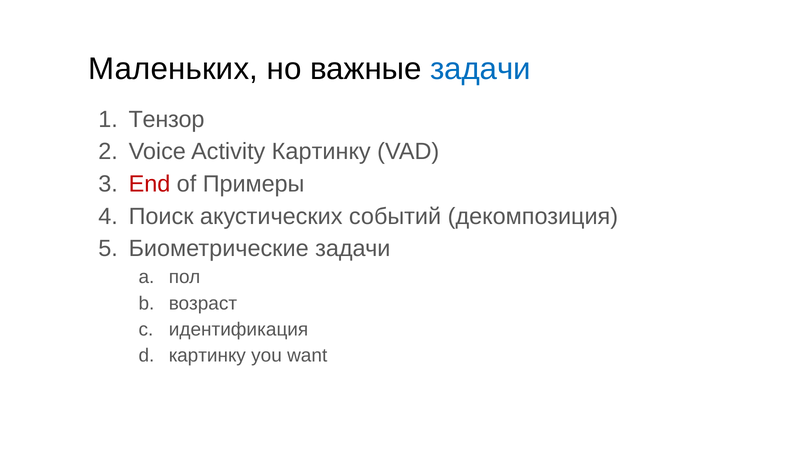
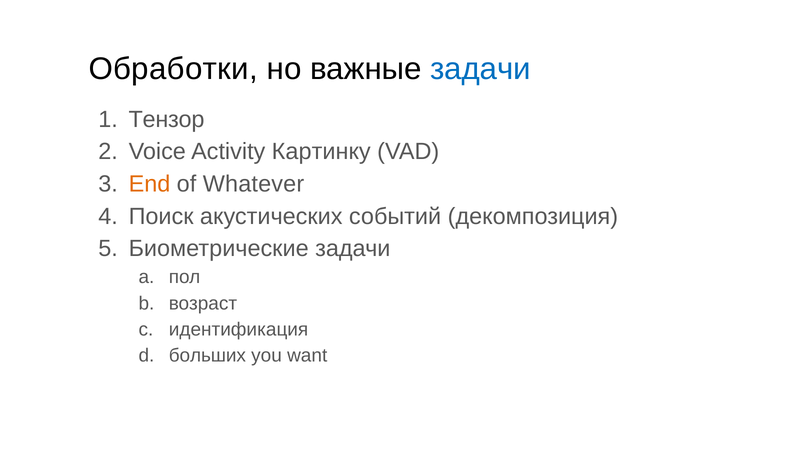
Маленьких: Маленьких -> Обработки (173, 69)
End colour: red -> orange (149, 184)
Примеры: Примеры -> Whatever (254, 184)
картинку: картинку -> больших (207, 356)
